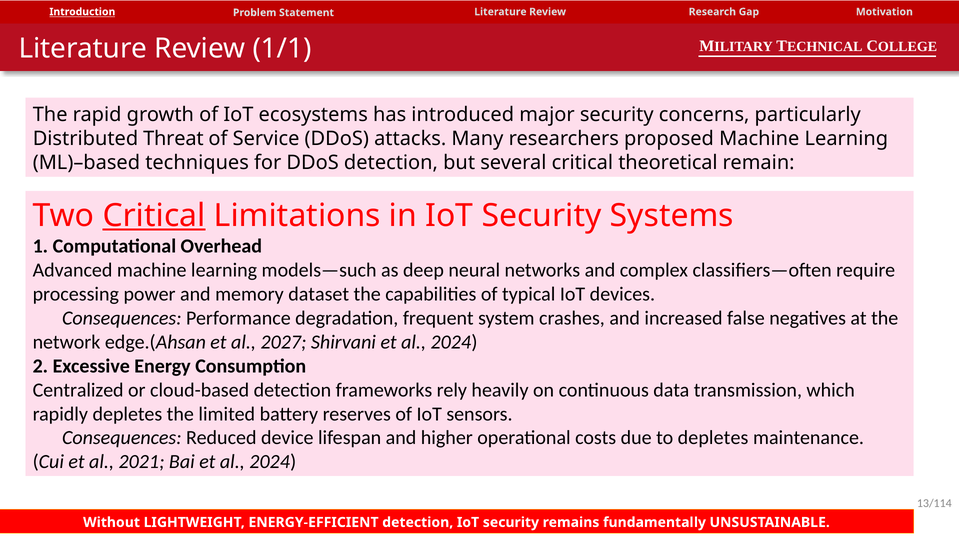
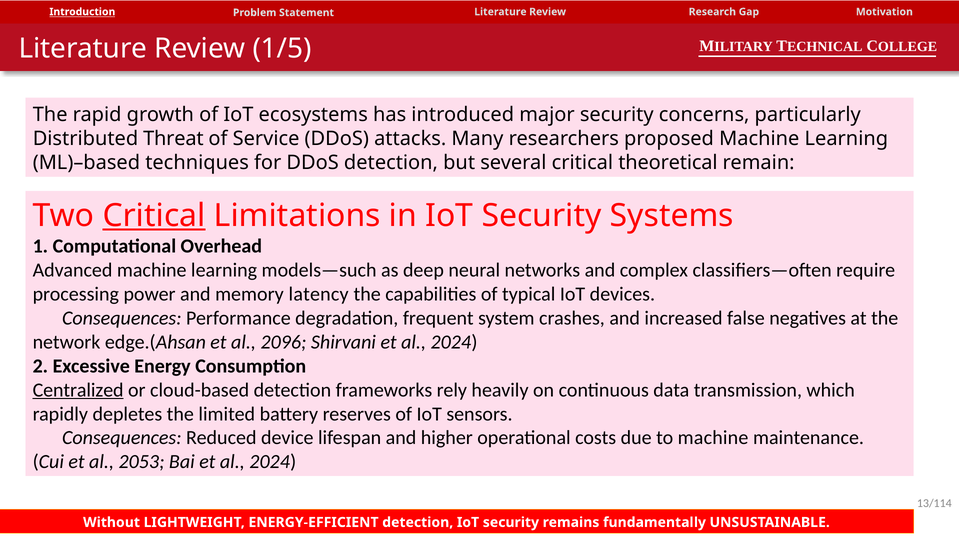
1/1: 1/1 -> 1/5 (282, 49)
dataset: dataset -> latency (319, 294)
2027: 2027 -> 2096 (283, 342)
Centralized underline: none -> present (78, 390)
to depletes: depletes -> machine (713, 438)
2021: 2021 -> 2053 (142, 462)
